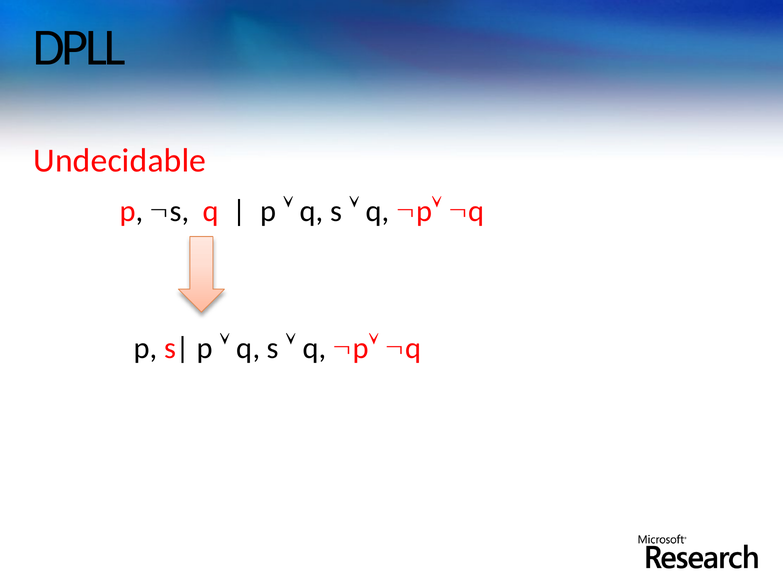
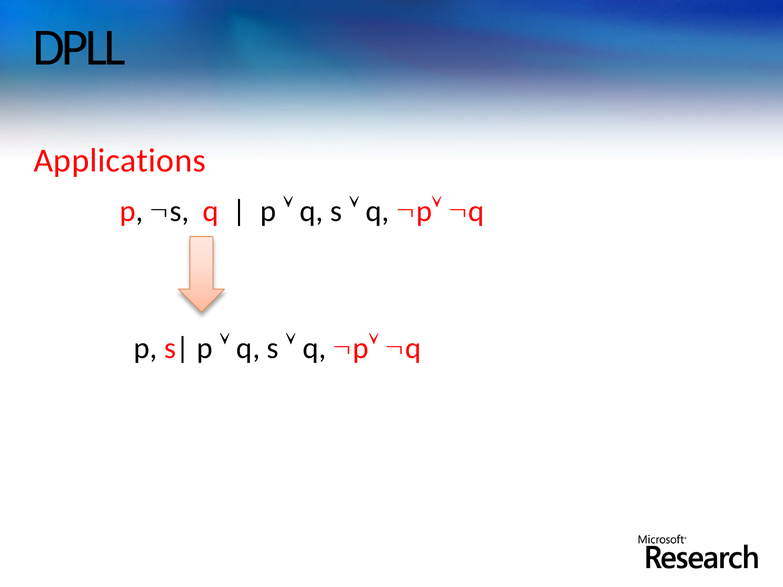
Undecidable: Undecidable -> Applications (120, 161)
